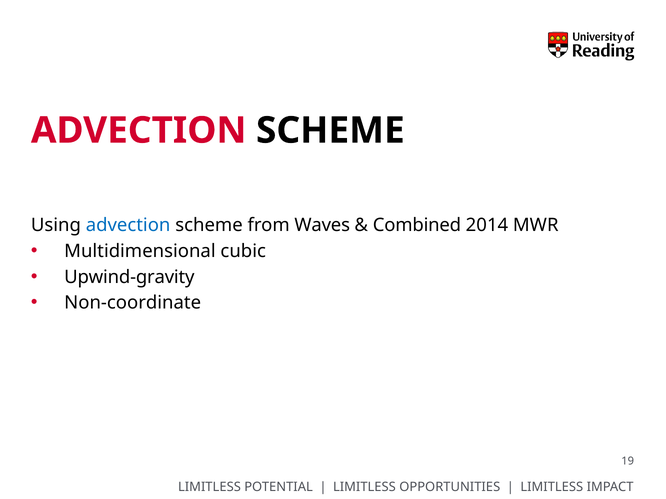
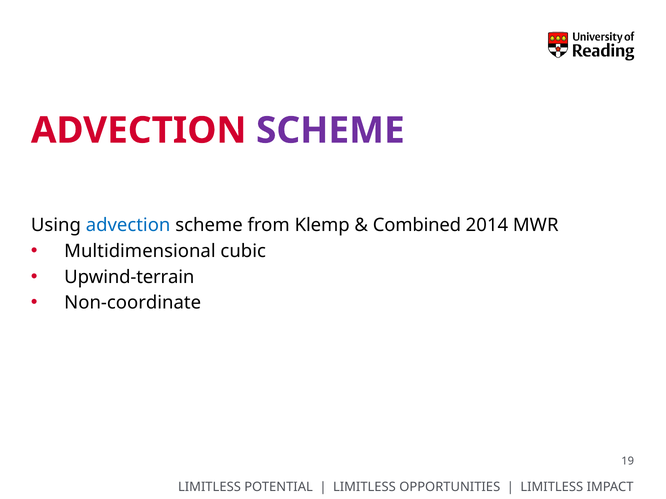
SCHEME colour: black -> purple (330, 131)
Waves: Waves -> Klemp (322, 225)
Upwind-gravity: Upwind-gravity -> Upwind-terrain (129, 277)
